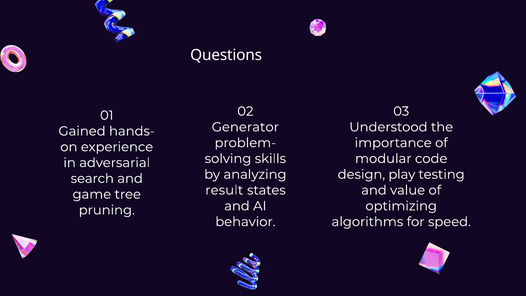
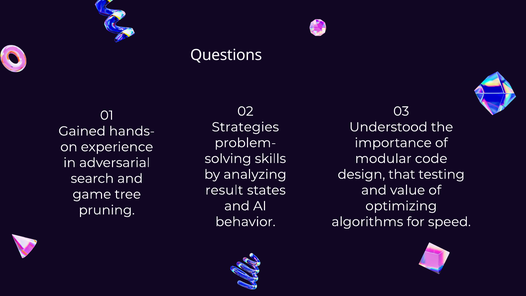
Generator: Generator -> Strategies (245, 127)
play: play -> that (402, 174)
